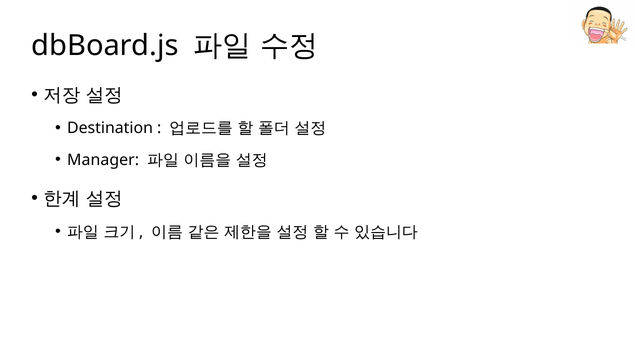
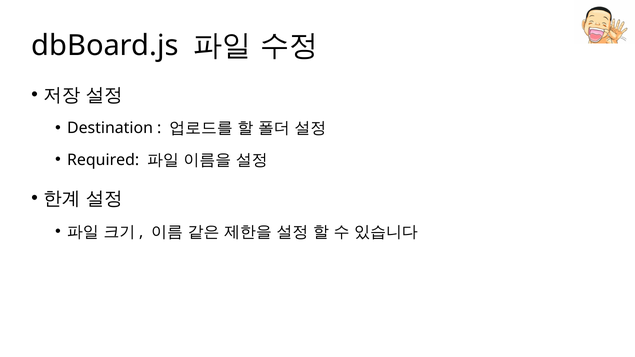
Manager: Manager -> Required (103, 160)
